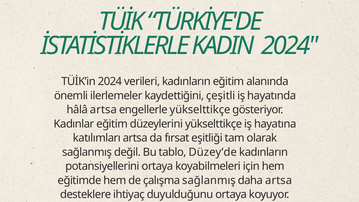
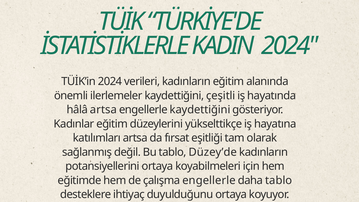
engellerle yükselttikçe: yükselttikçe -> kaydettiğini (200, 110)
çalışma sağlanmış: sağlanmış -> engellerle (209, 180)
daha artsa: artsa -> tablo (279, 180)
